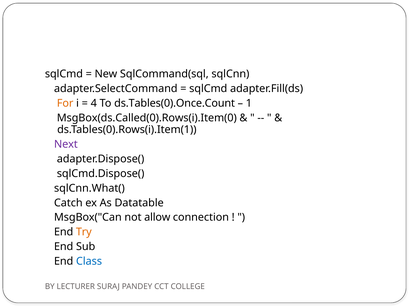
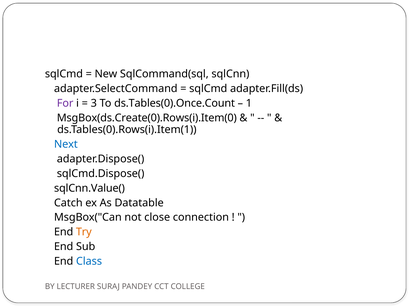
For colour: orange -> purple (65, 103)
4: 4 -> 3 (94, 103)
MsgBox(ds.Called(0).Rows(i).Item(0: MsgBox(ds.Called(0).Rows(i).Item(0 -> MsgBox(ds.Create(0).Rows(i).Item(0 (147, 118)
Next colour: purple -> blue (66, 144)
sqlCnn.What(: sqlCnn.What( -> sqlCnn.Value( (89, 188)
allow: allow -> close (157, 217)
